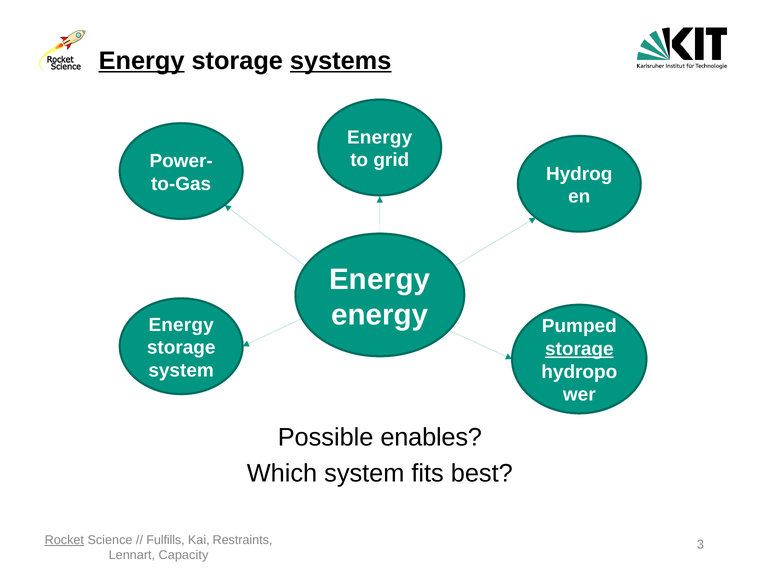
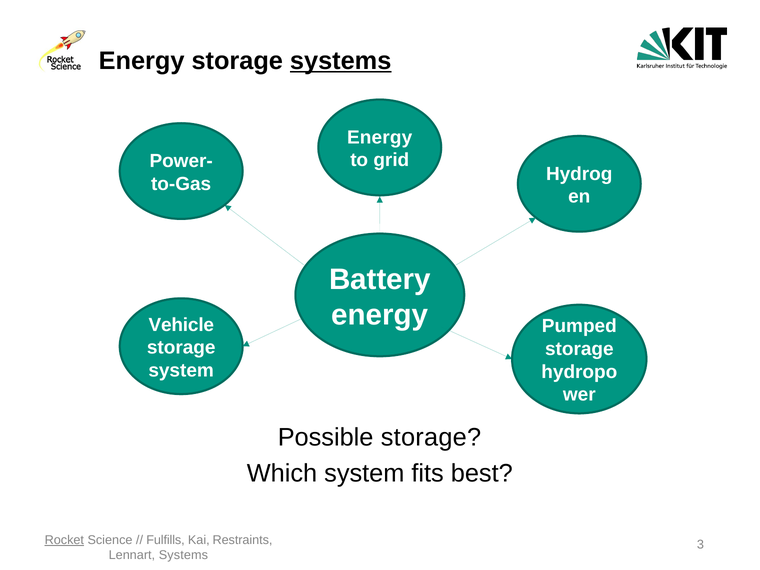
Energy underline: present -> none (142, 61)
Energy: Energy -> Battery (380, 279)
Energy: Energy -> Vehicle (181, 325)
storage underline: present -> none (579, 349)
Possible enables: enables -> storage (431, 438)
Lennart Capacity: Capacity -> Systems (183, 555)
